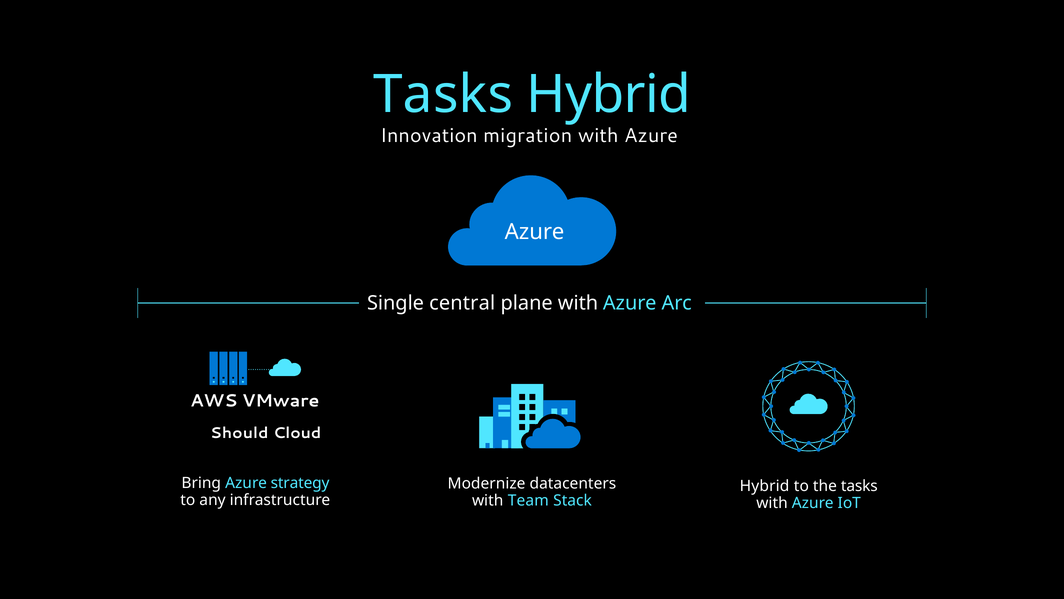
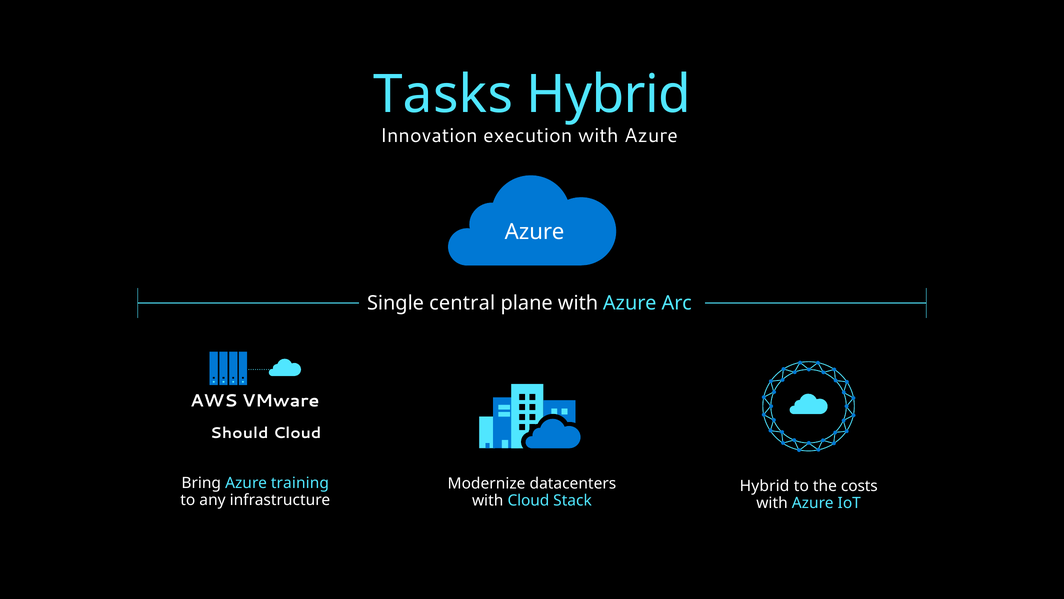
migration: migration -> execution (528, 136)
strategy: strategy -> training (300, 483)
the tasks: tasks -> costs (859, 486)
with Team: Team -> Cloud (528, 500)
